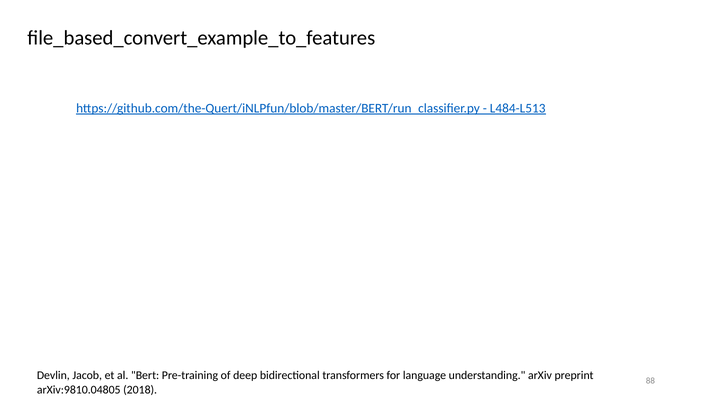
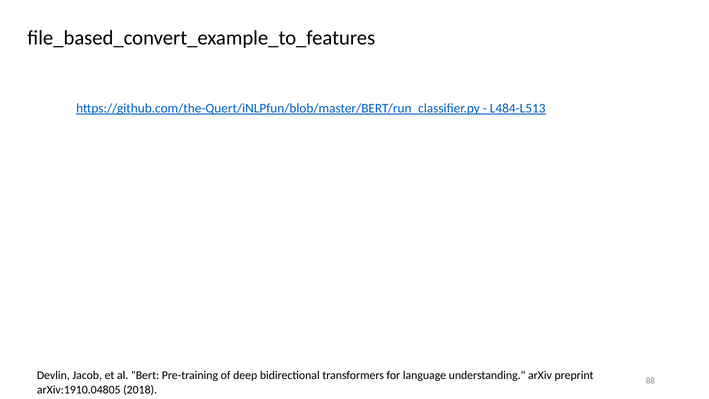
arXiv:9810.04805: arXiv:9810.04805 -> arXiv:1910.04805 (79, 389)
